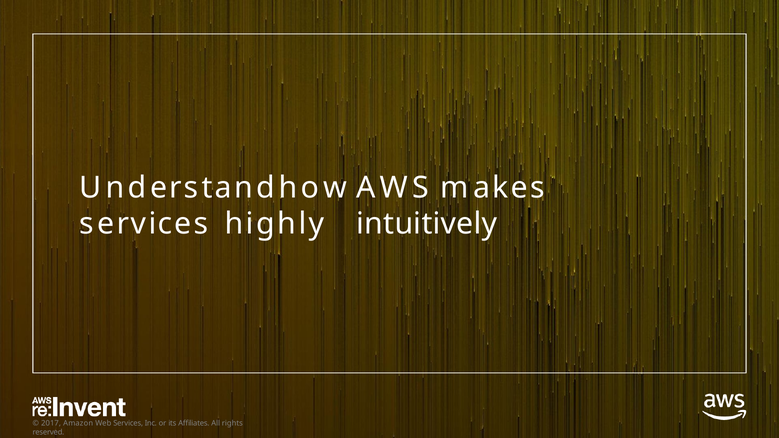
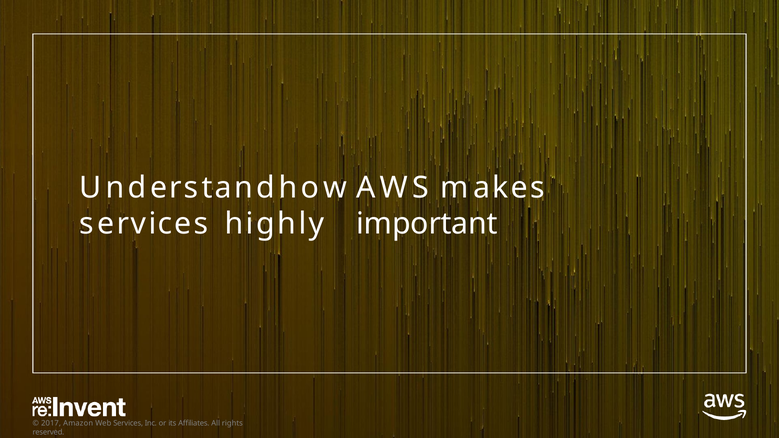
intuitively: intuitively -> important (427, 224)
